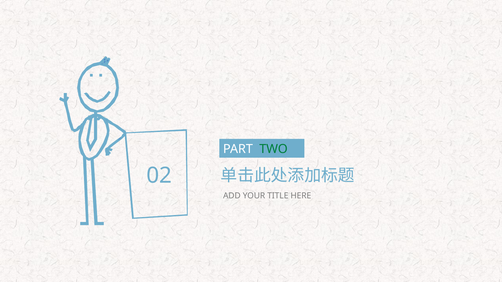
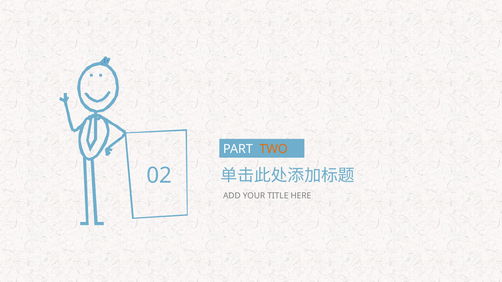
TWO colour: green -> orange (274, 149)
